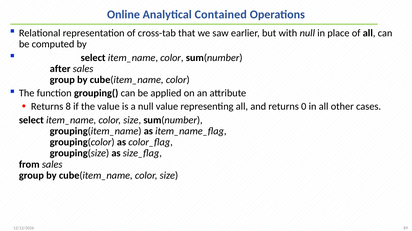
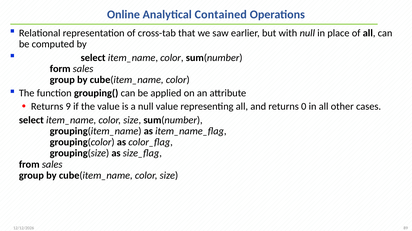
after: after -> form (60, 69)
8: 8 -> 9 (68, 107)
